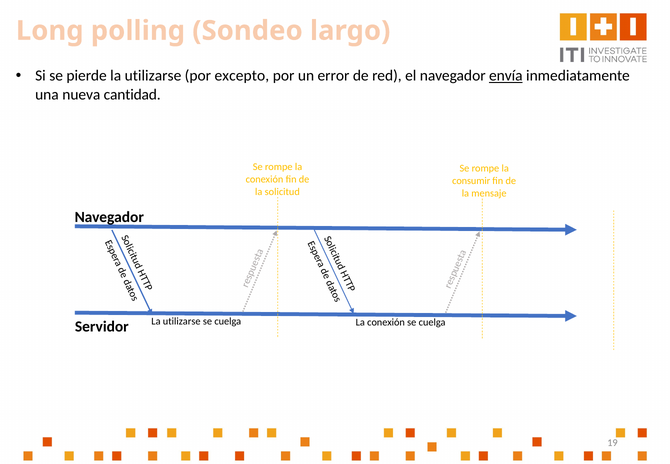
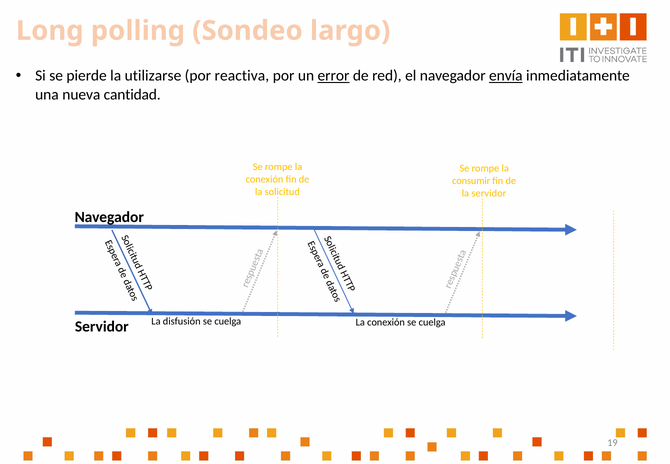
excepto: excepto -> reactiva (242, 76)
error underline: none -> present (334, 76)
la mensaje: mensaje -> servidor (489, 193)
utilizarse: utilizarse -> disfusión (182, 321)
